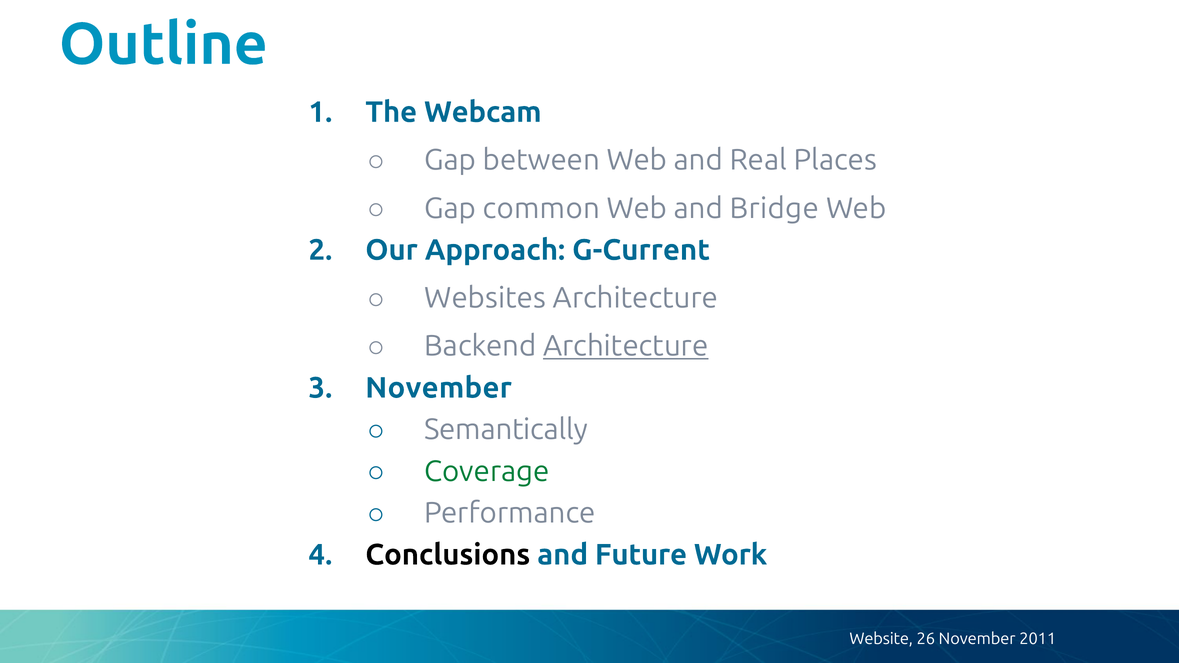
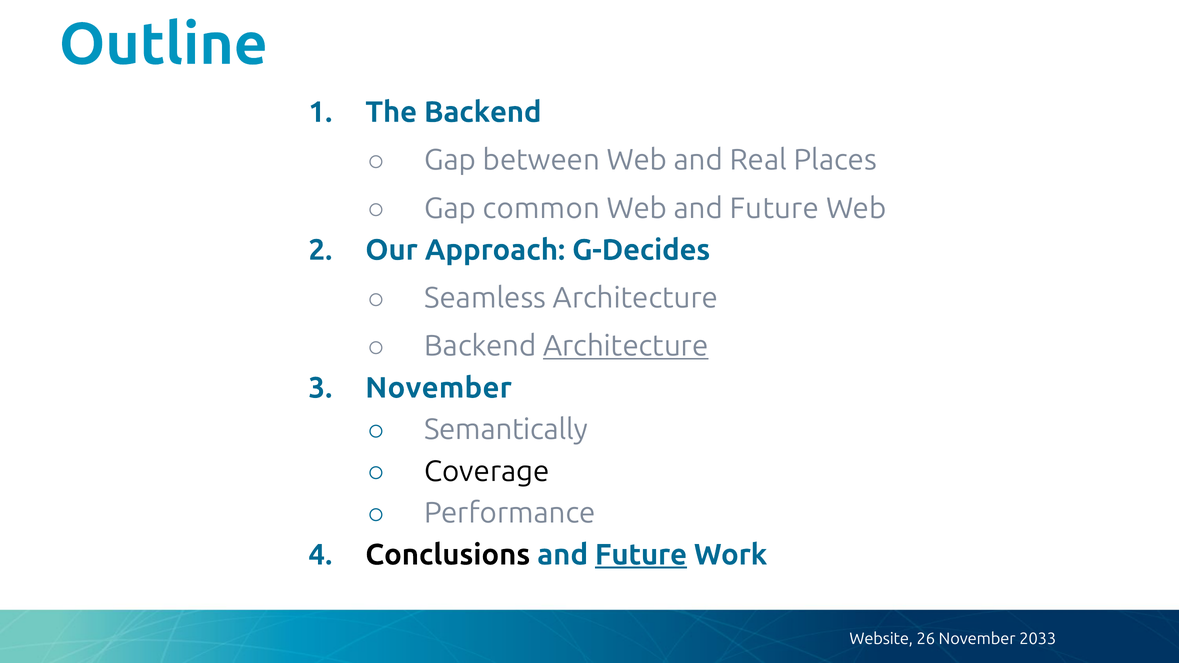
The Webcam: Webcam -> Backend (483, 112)
Web and Bridge: Bridge -> Future (774, 208)
G-Current: G-Current -> G-Decides (641, 250)
Websites: Websites -> Seamless (485, 298)
Coverage colour: green -> black (487, 471)
Future underline: none -> present (641, 555)
2011: 2011 -> 2033 (1038, 639)
